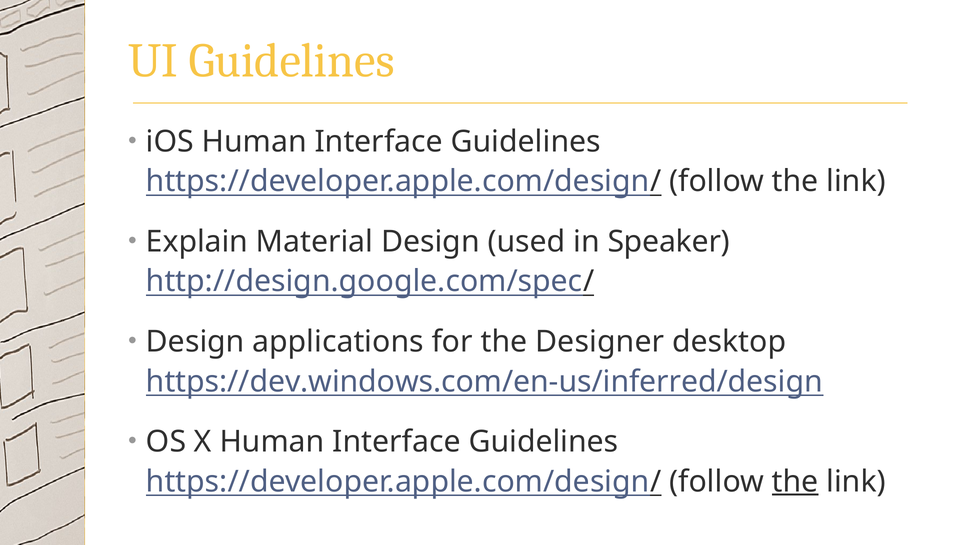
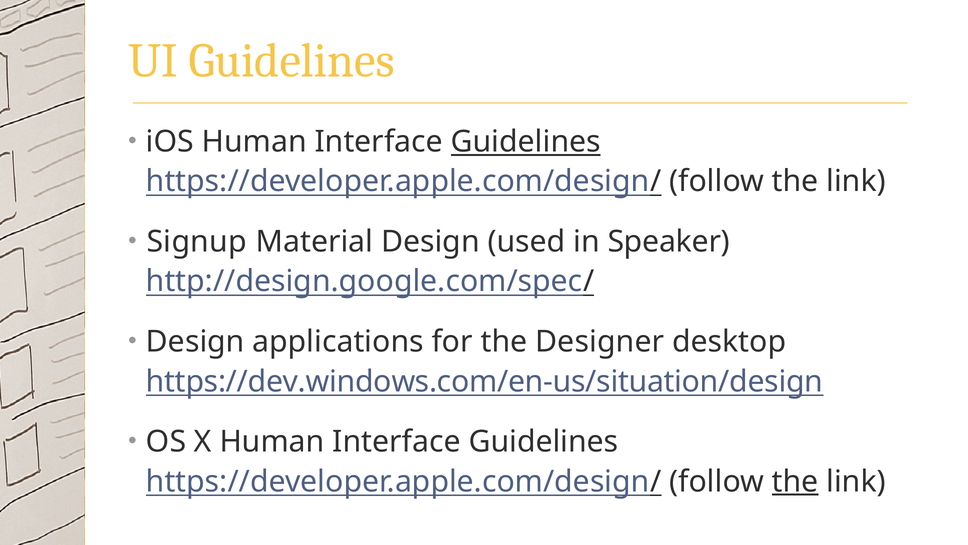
Guidelines underline: none -> present (526, 142)
Explain: Explain -> Signup (197, 242)
https://dev.windows.com/en-us/inferred/design: https://dev.windows.com/en-us/inferred/design -> https://dev.windows.com/en-us/situation/design (484, 381)
